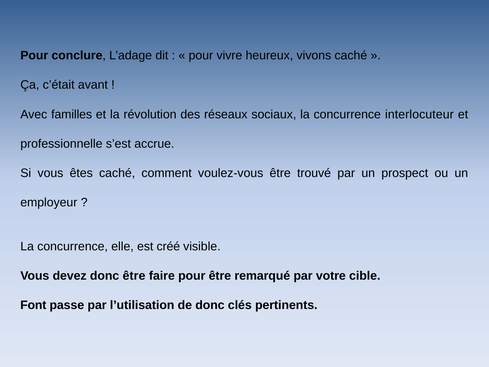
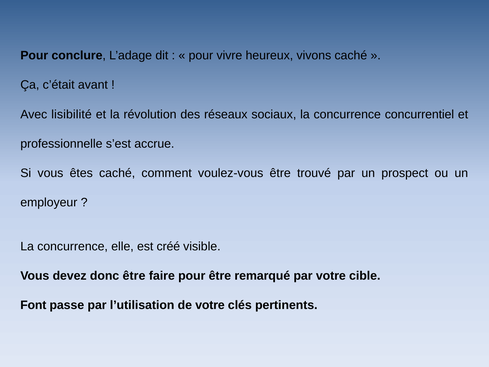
familles: familles -> lisibilité (72, 114)
interlocuteur: interlocuteur -> concurrentiel (419, 114)
de donc: donc -> votre (210, 305)
